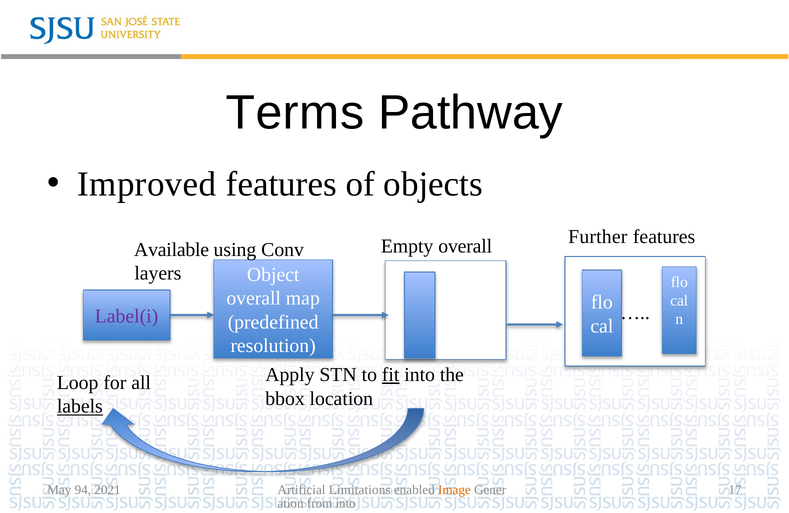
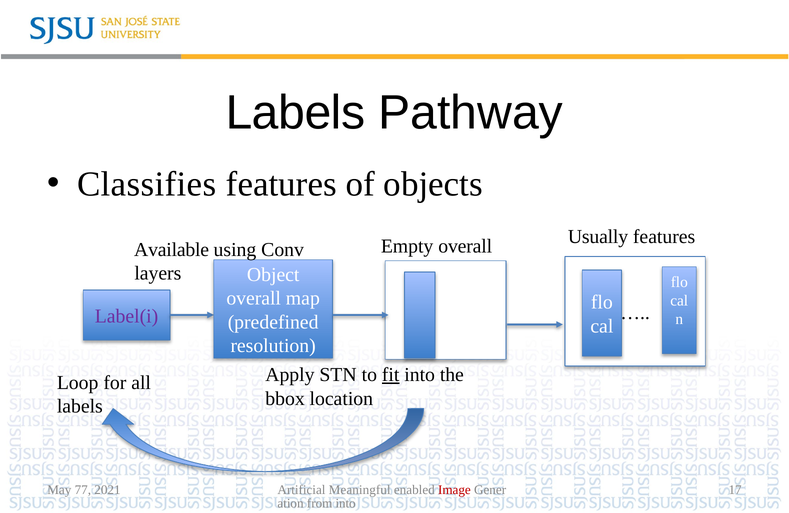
Terms: Terms -> Labels (295, 113)
Improved: Improved -> Classifies (147, 184)
Further: Further -> Usually (598, 237)
labels underline: present -> none (80, 406)
94: 94 -> 77 (83, 490)
Limitations: Limitations -> Meaningful (360, 490)
Image colour: orange -> red (454, 490)
